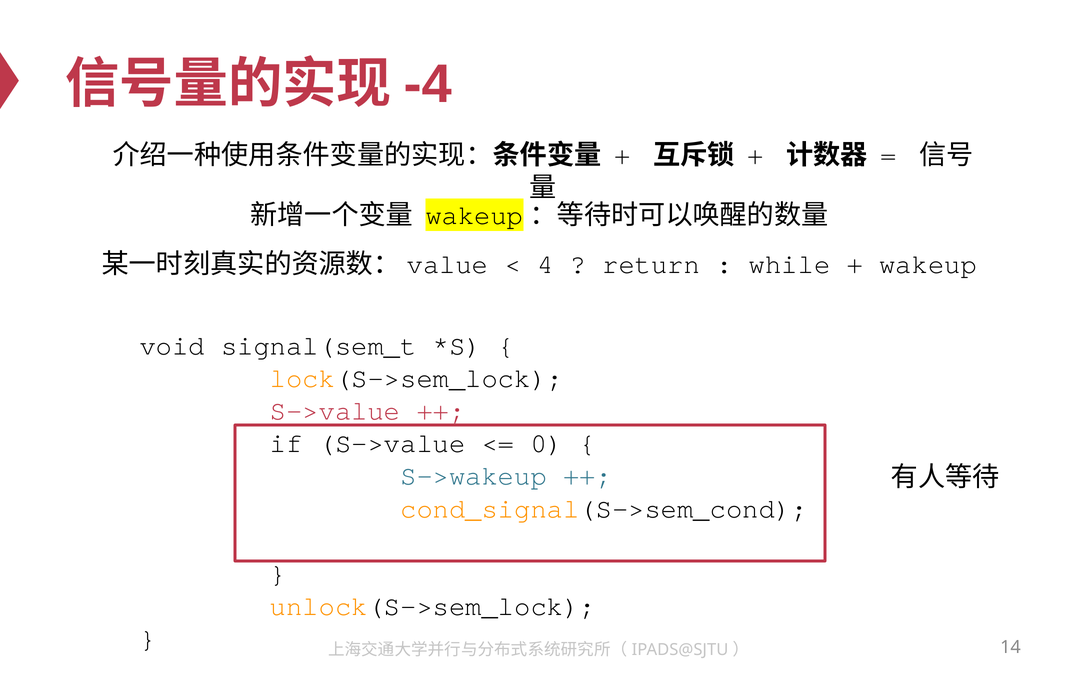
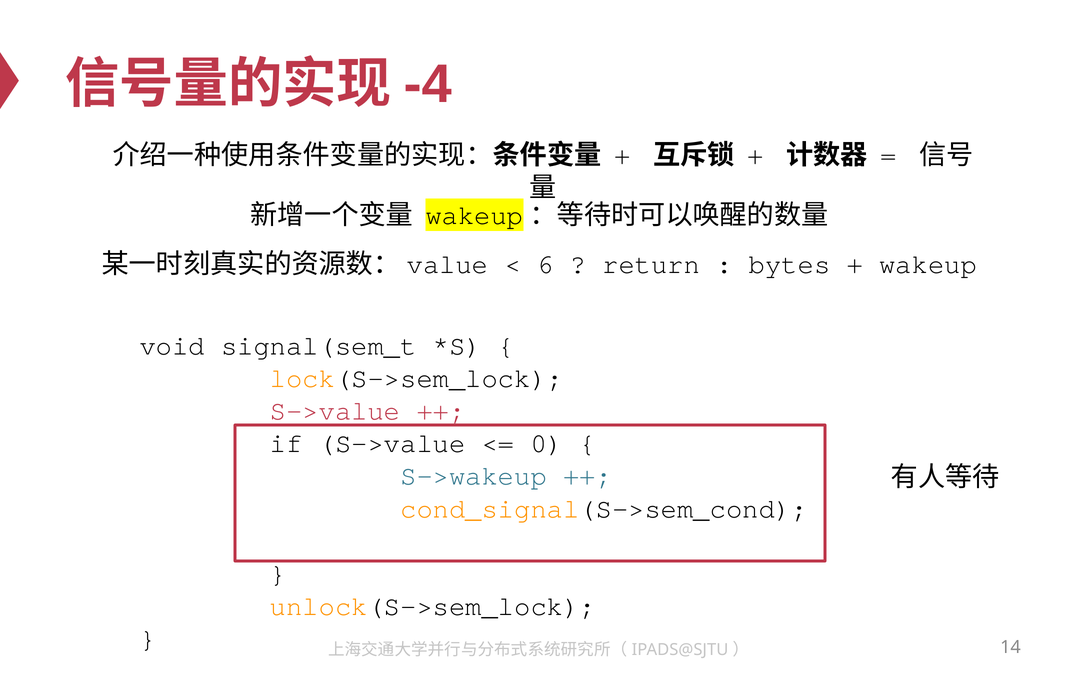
4: 4 -> 6 (545, 264)
while: while -> bytes (790, 264)
